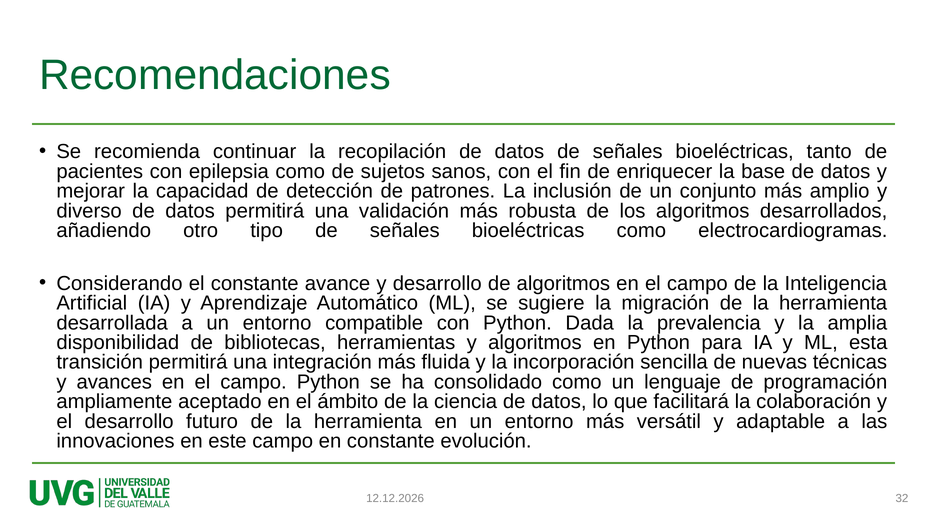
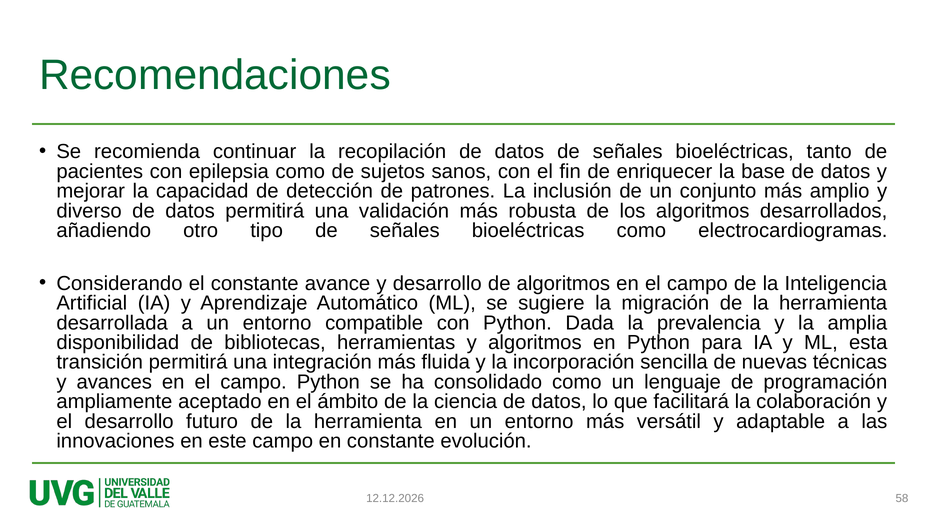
32: 32 -> 58 (902, 498)
